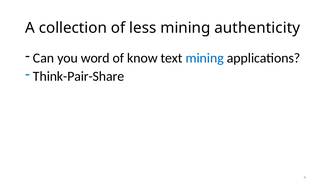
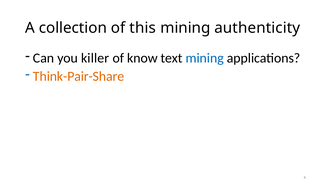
less: less -> this (143, 28)
word: word -> killer (95, 58)
Think-Pair-Share colour: black -> orange (79, 76)
